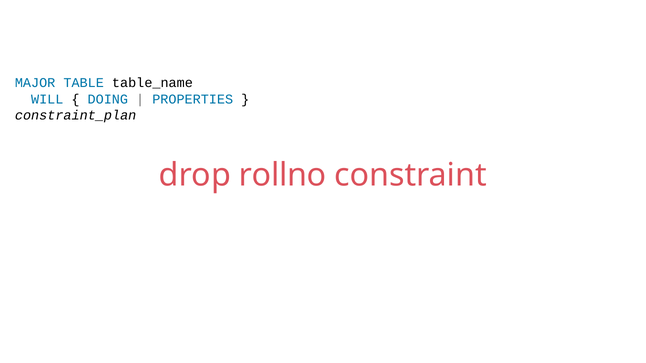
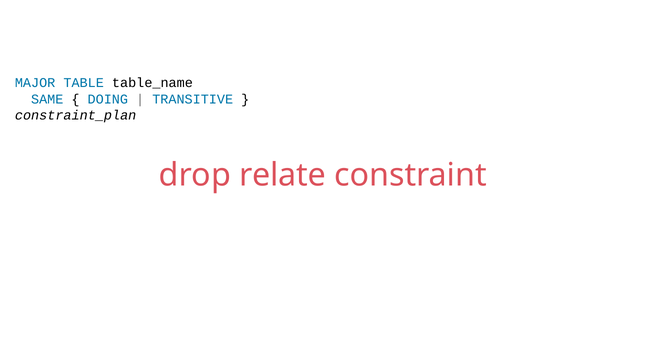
WILL: WILL -> SAME (47, 99)
PROPERTIES: PROPERTIES -> TRANSITIVE (193, 99)
rollno: rollno -> relate (283, 175)
